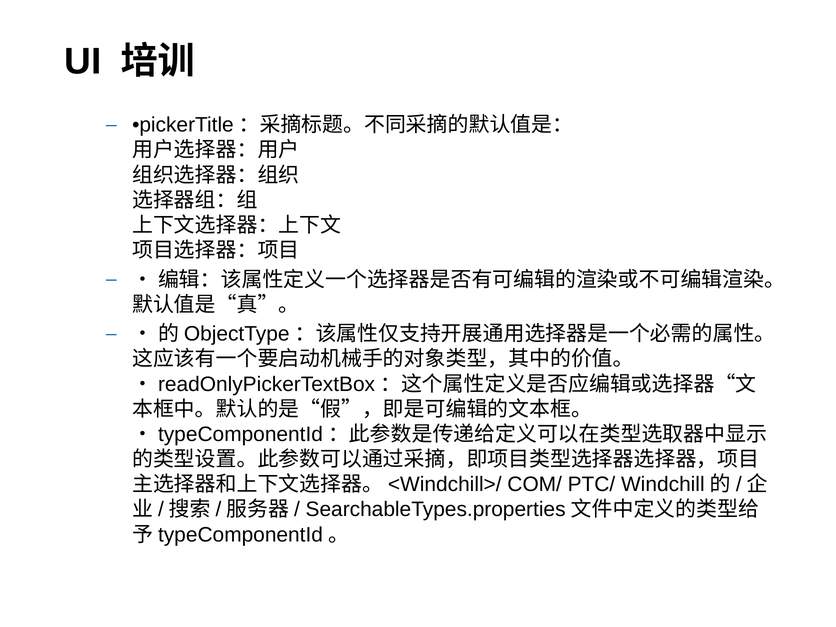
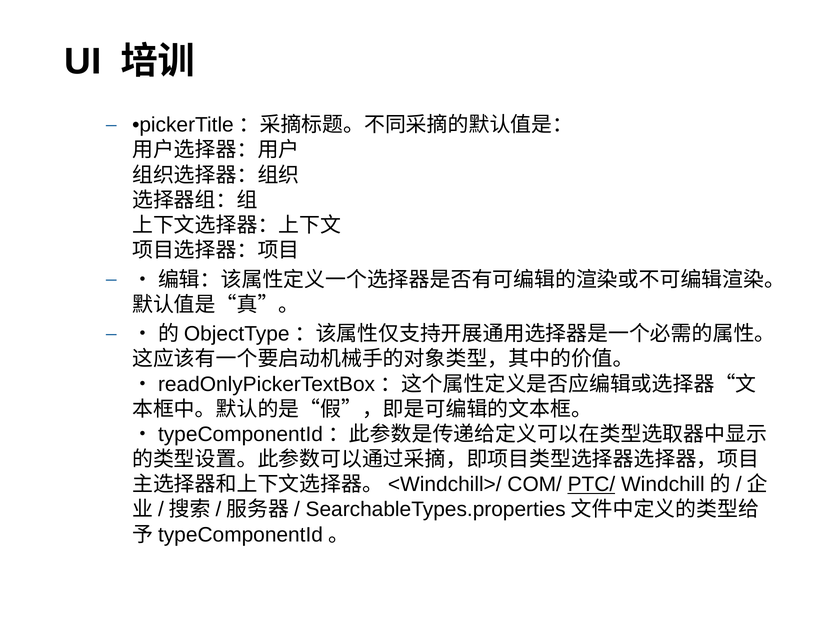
PTC/ underline: none -> present (591, 485)
